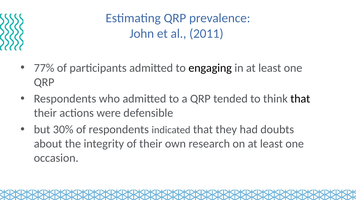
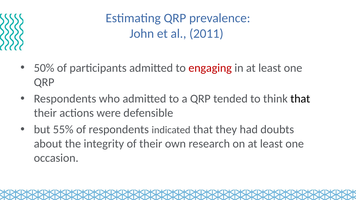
77%: 77% -> 50% (44, 68)
engaging colour: black -> red (210, 68)
30%: 30% -> 55% (63, 130)
